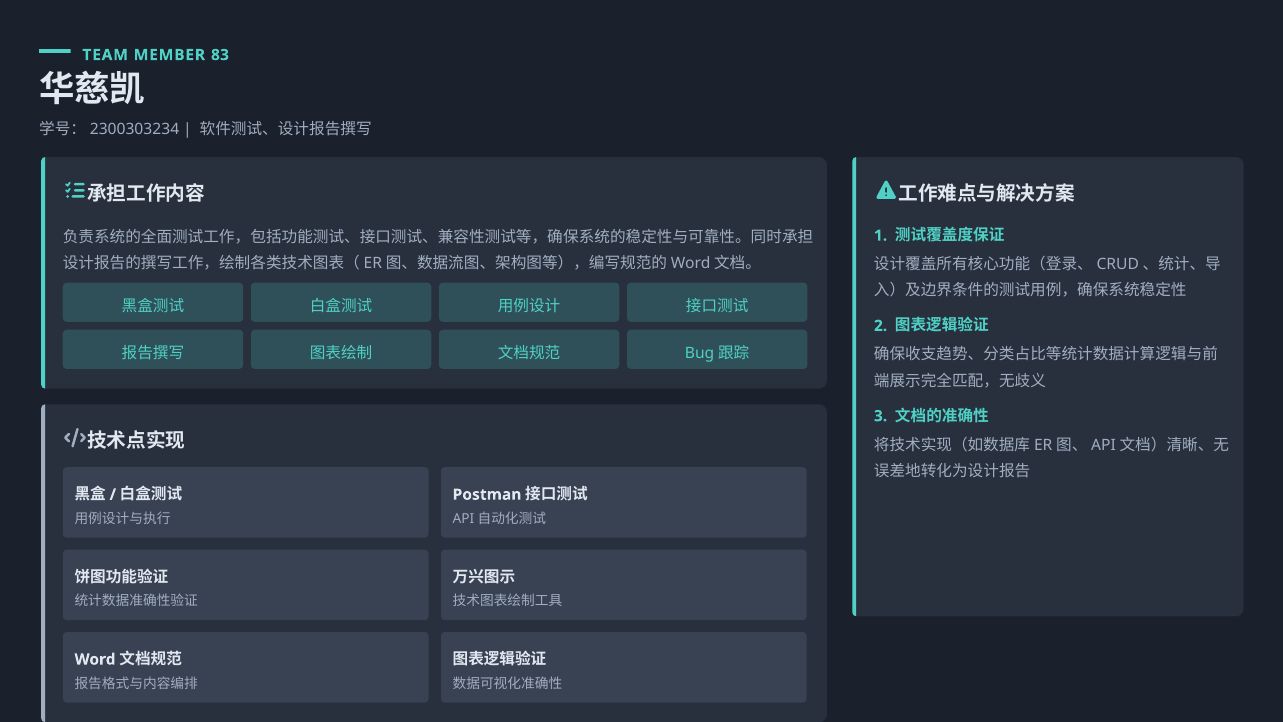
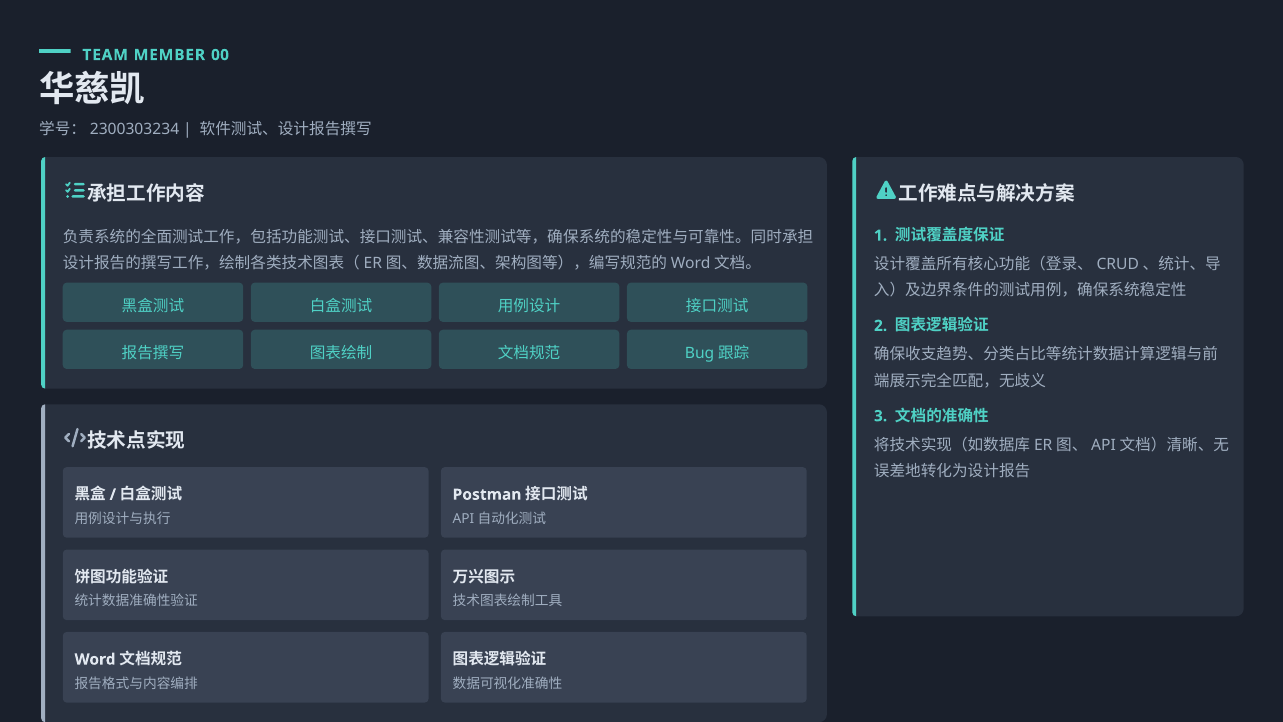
83: 83 -> 00 (220, 55)
